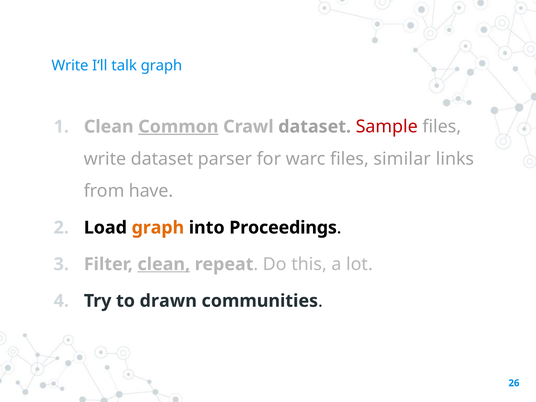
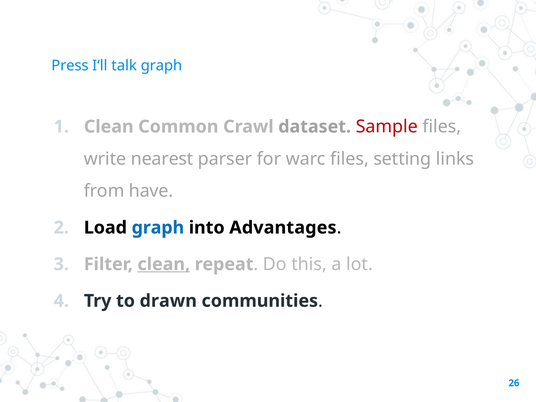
Write: Write -> Press (70, 66)
Common underline: present -> none (178, 127)
write dataset: dataset -> nearest (162, 159)
similar: similar -> setting (402, 159)
graph colour: orange -> blue (158, 228)
Proceedings: Proceedings -> Advantages (283, 228)
